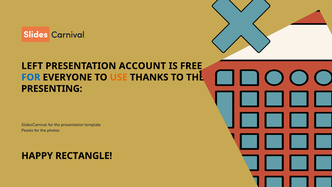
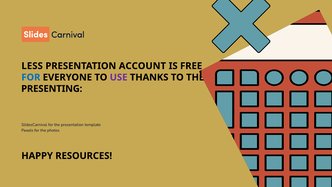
LEFT: LEFT -> LESS (32, 66)
USE colour: orange -> purple (119, 77)
RECTANGLE: RECTANGLE -> RESOURCES (84, 156)
